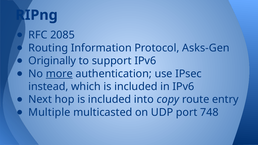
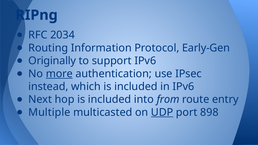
2085: 2085 -> 2034 (63, 35)
Asks-Gen: Asks-Gen -> Early-Gen (206, 48)
copy: copy -> from (168, 100)
UDP underline: none -> present (162, 112)
748: 748 -> 898 (209, 112)
